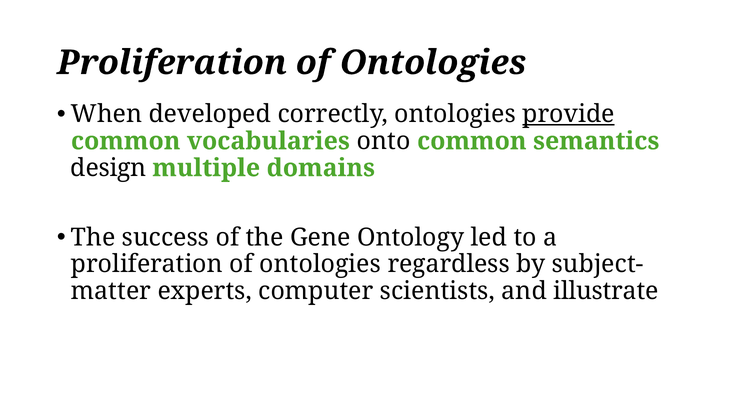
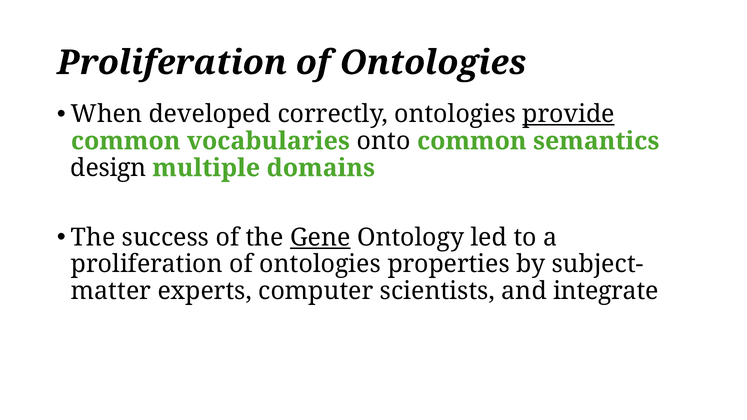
Gene underline: none -> present (320, 237)
regardless: regardless -> properties (449, 264)
illustrate: illustrate -> integrate (606, 291)
